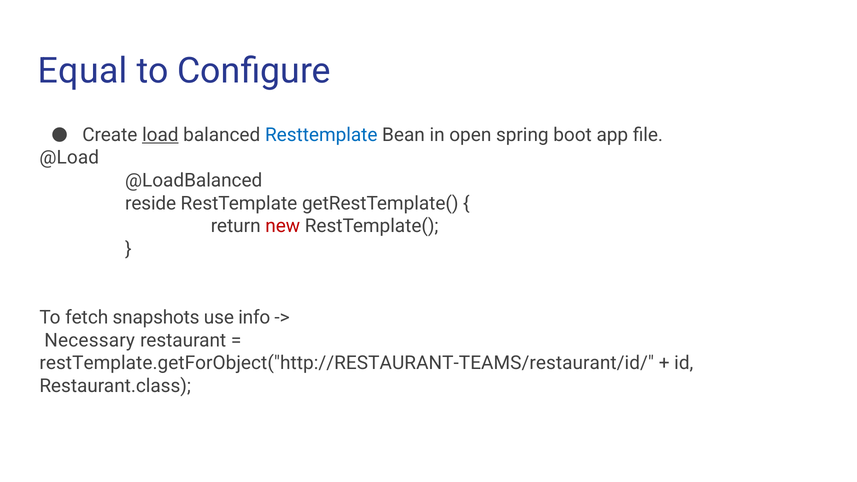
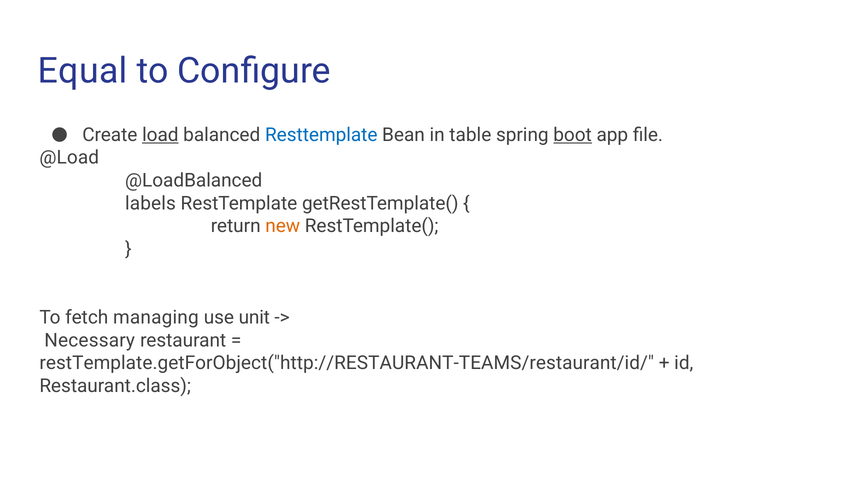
open: open -> table (470, 135)
boot underline: none -> present (573, 135)
reside: reside -> labels (150, 203)
new colour: red -> orange (283, 226)
snapshots: snapshots -> managing (156, 318)
info: info -> unit (254, 318)
